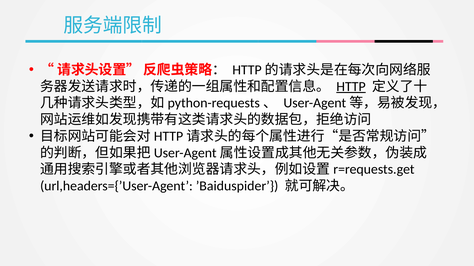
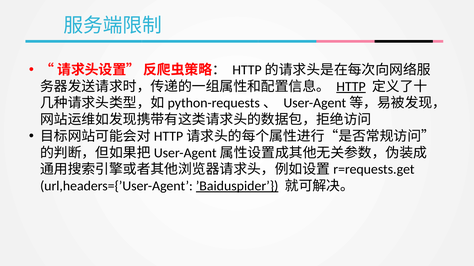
’Baiduspider underline: none -> present (237, 186)
